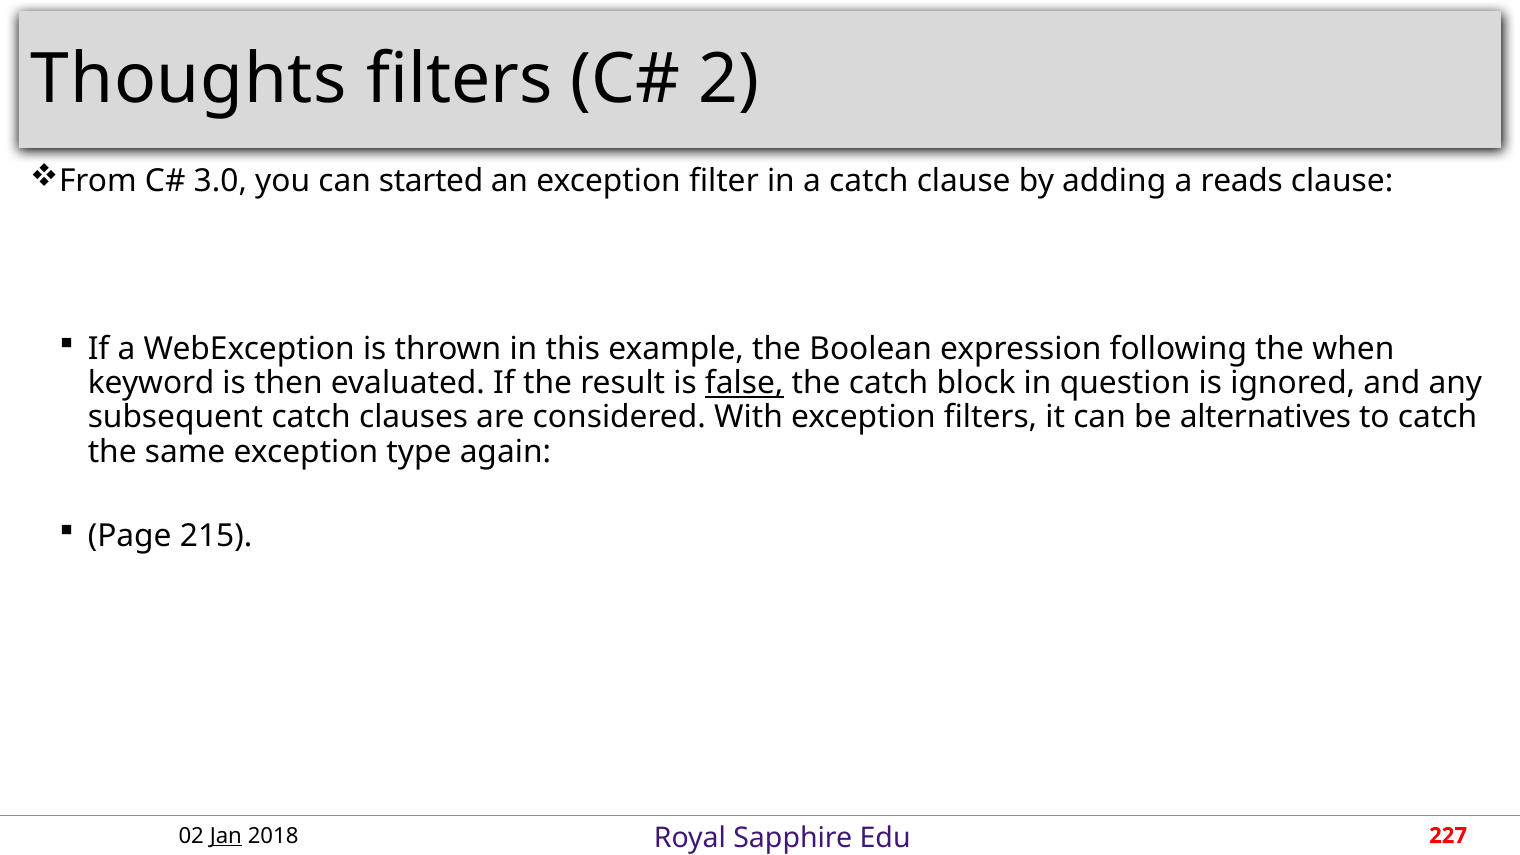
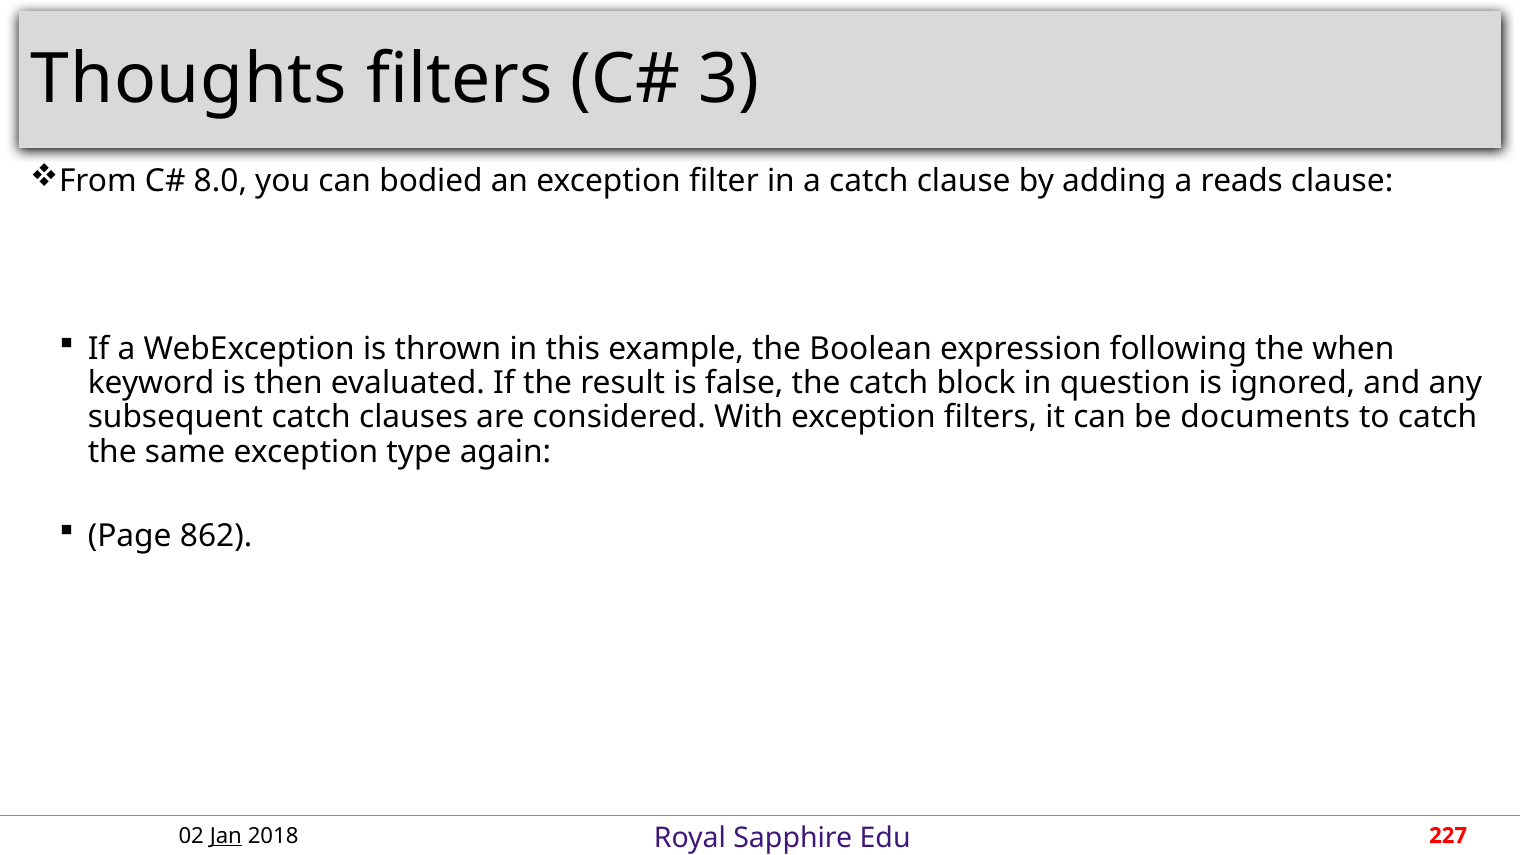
2: 2 -> 3 (729, 79)
3.0: 3.0 -> 8.0 (220, 181)
started: started -> bodied (431, 181)
false underline: present -> none (744, 383)
alternatives: alternatives -> documents (1265, 417)
215: 215 -> 862 (216, 536)
